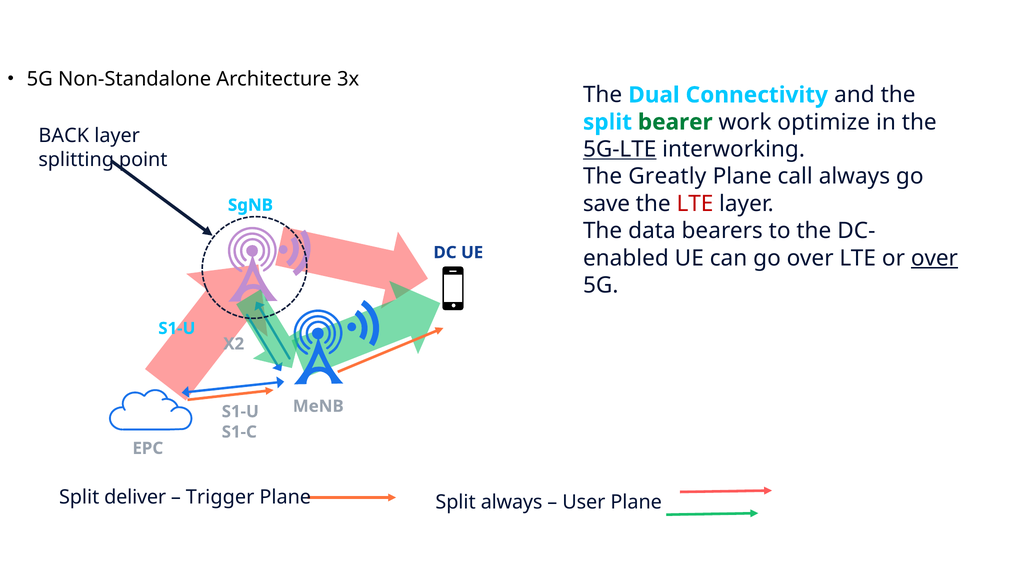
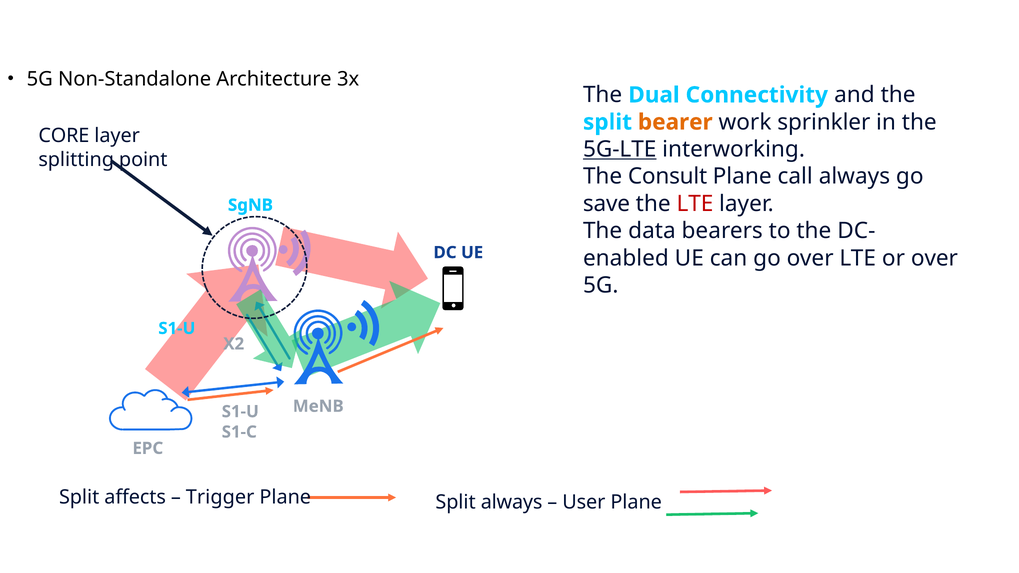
bearer colour: green -> orange (675, 122)
optimize: optimize -> sprinkler (824, 122)
BACK: BACK -> CORE (64, 136)
Greatly: Greatly -> Consult (668, 177)
over underline: present -> none (934, 258)
deliver: deliver -> affects (135, 497)
